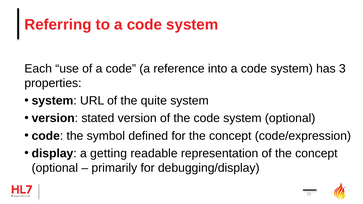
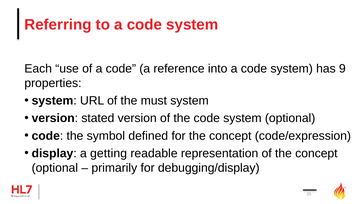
3: 3 -> 9 (342, 69)
quite: quite -> must (154, 101)
